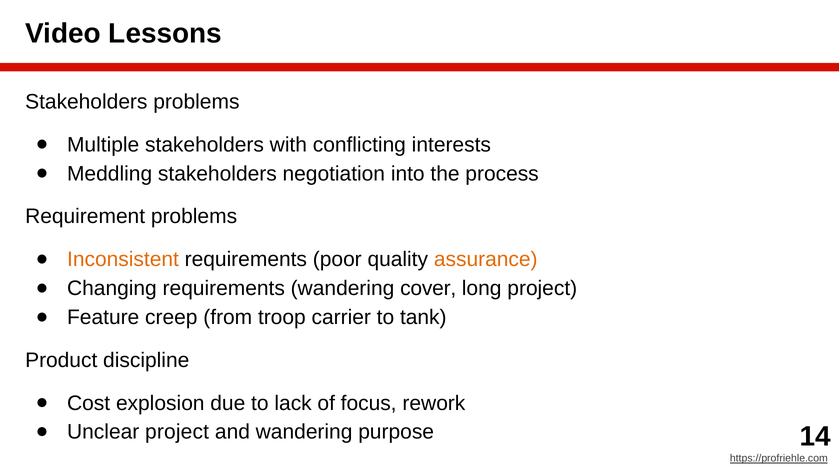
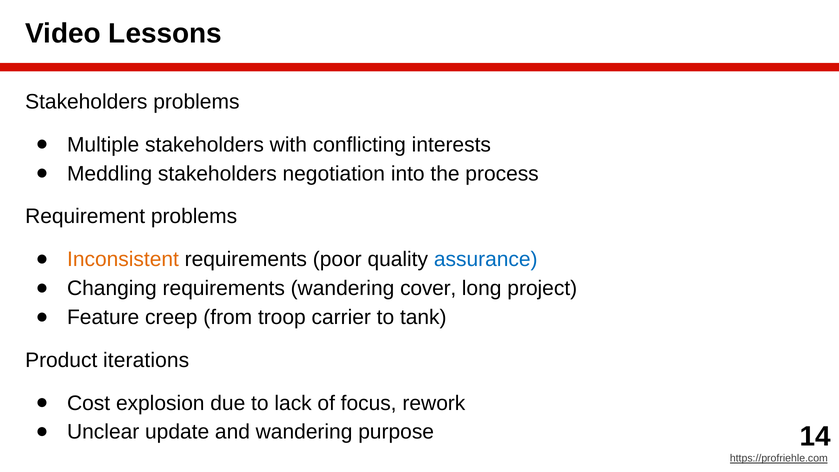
assurance colour: orange -> blue (486, 259)
discipline: discipline -> iterations (146, 360)
Unclear project: project -> update (177, 432)
